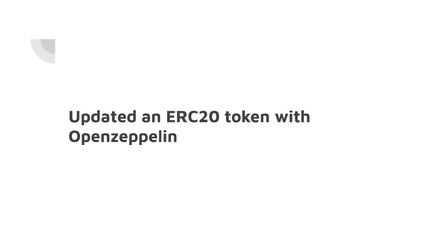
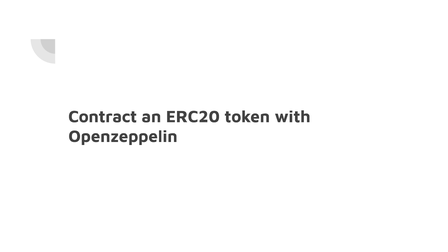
Updated: Updated -> Contract (103, 117)
